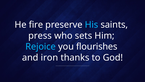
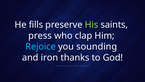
fire: fire -> fills (36, 25)
His colour: light blue -> light green (92, 25)
sets: sets -> clap (84, 36)
flourishes: flourishes -> sounding (97, 46)
